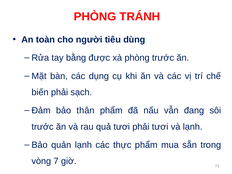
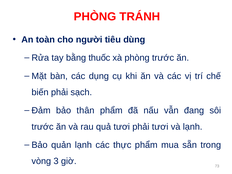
được: được -> thuốc (99, 58)
7: 7 -> 3 (56, 161)
